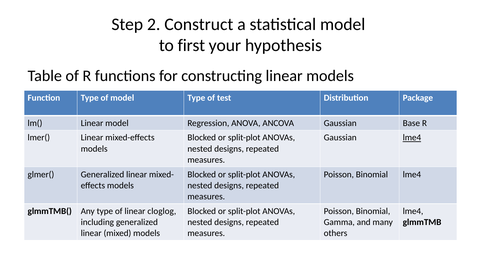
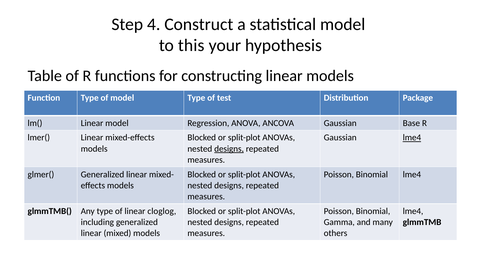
2: 2 -> 4 (154, 24)
first: first -> this (191, 45)
designs underline: none -> present (229, 148)
